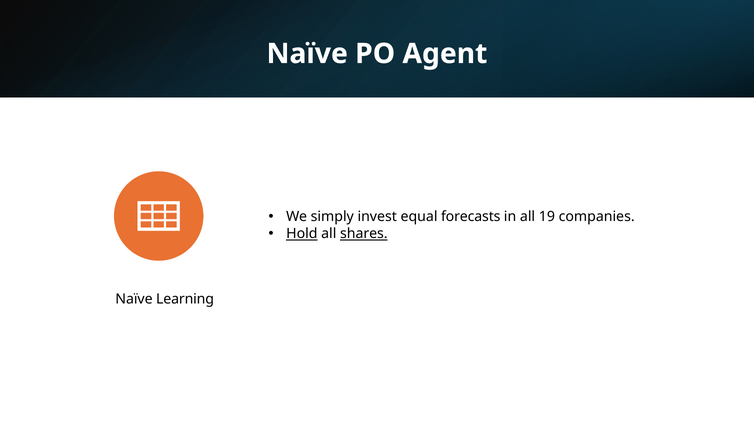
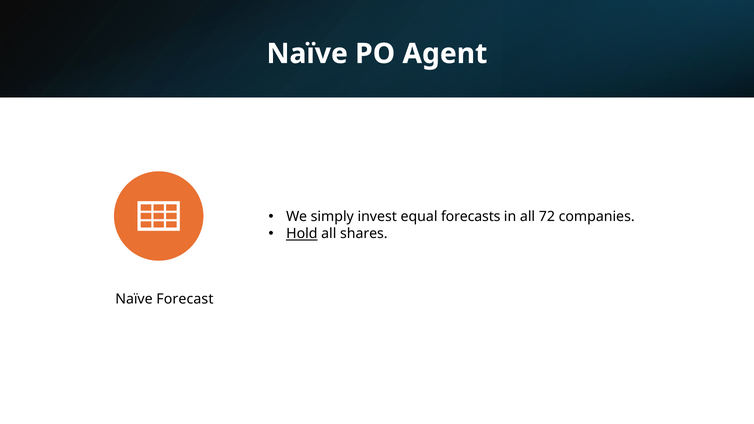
19: 19 -> 72 (547, 217)
shares underline: present -> none (364, 234)
Learning: Learning -> Forecast (185, 299)
